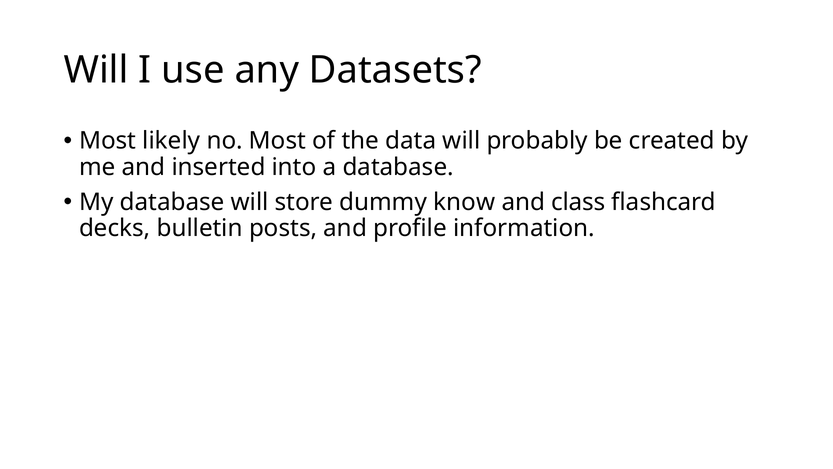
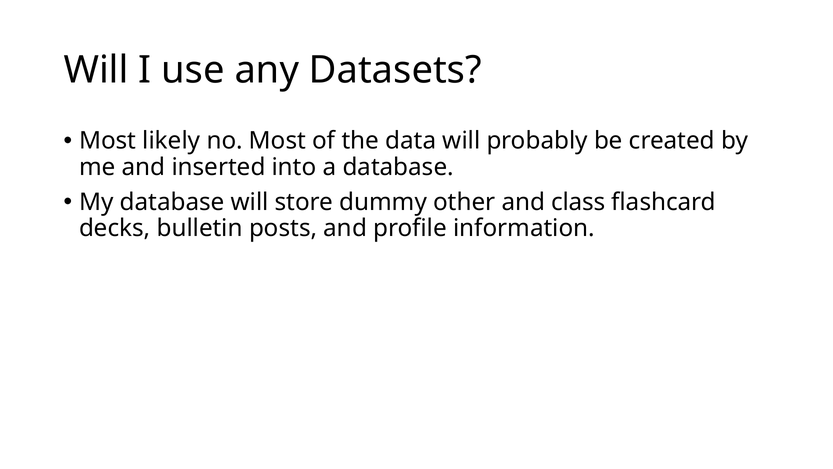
know: know -> other (464, 202)
